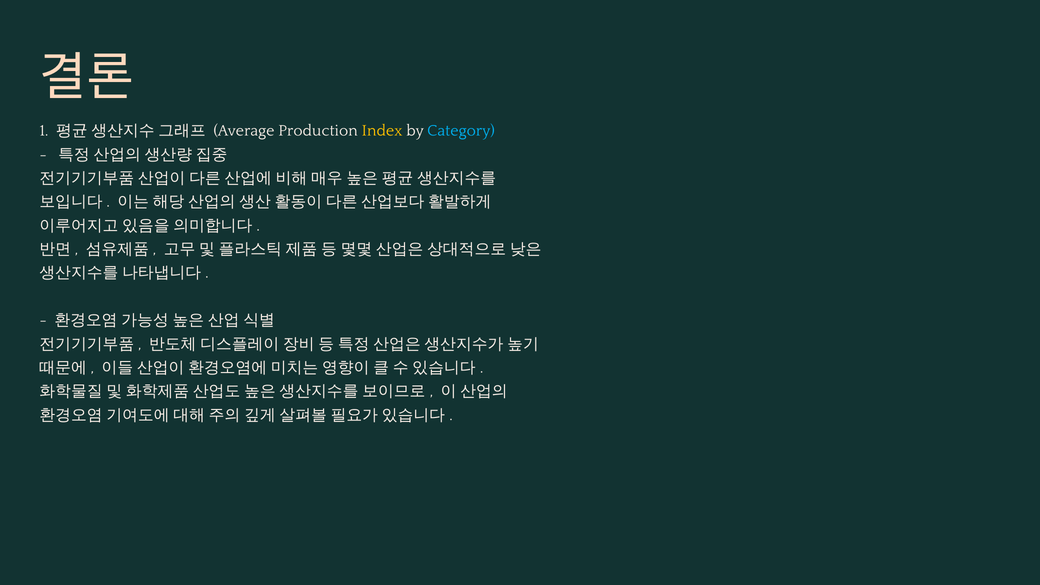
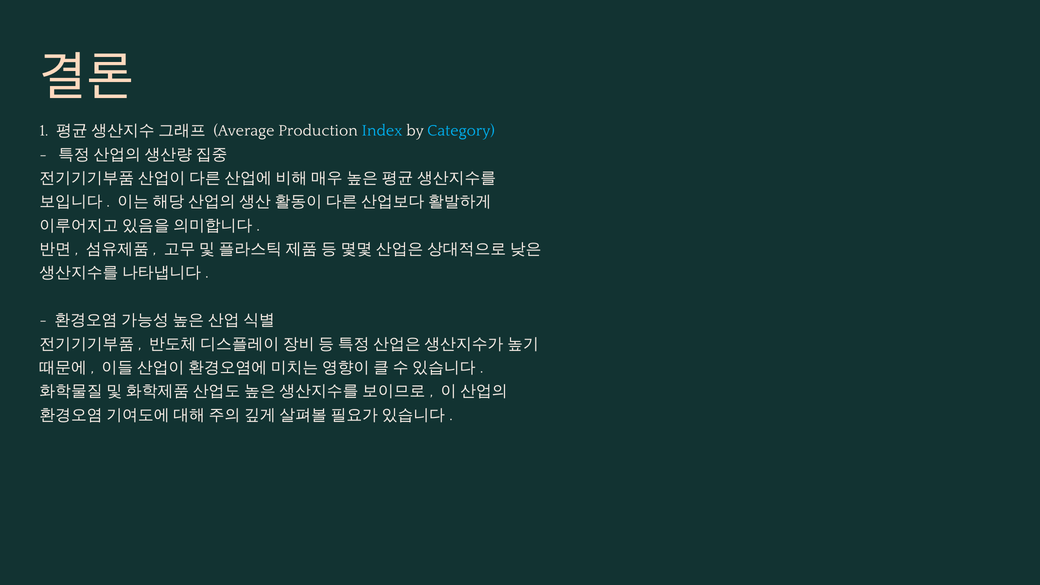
Index colour: yellow -> light blue (382, 131)
